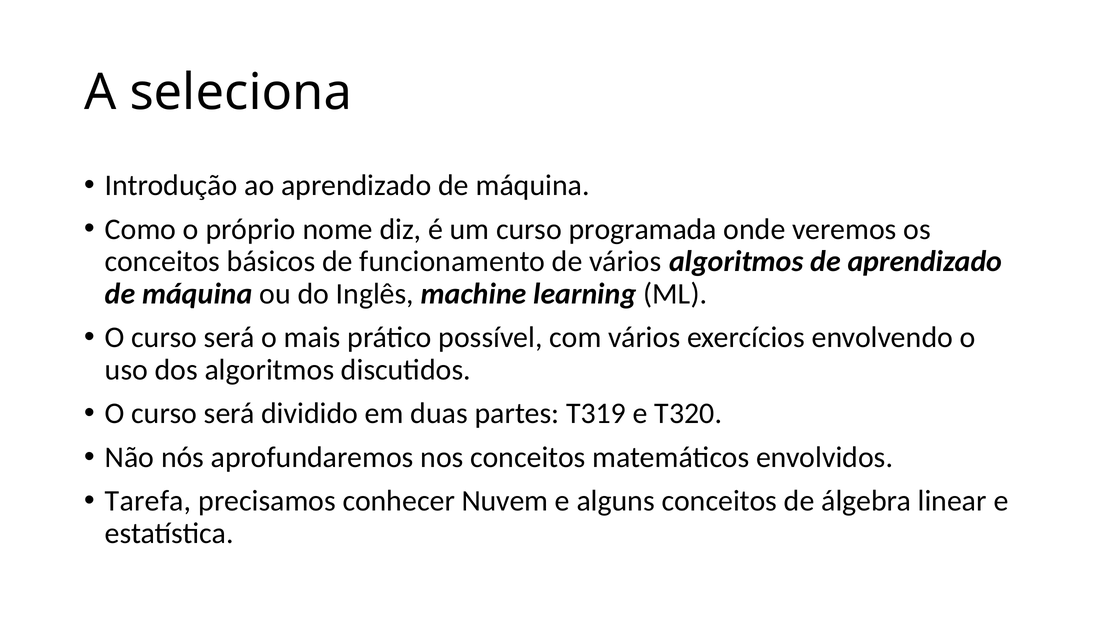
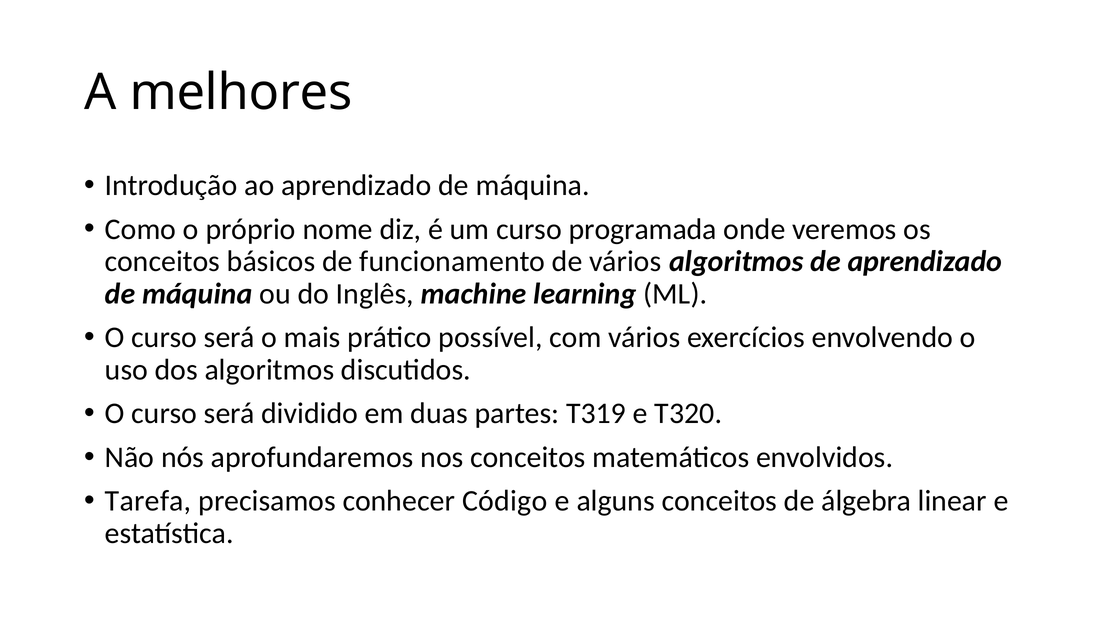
seleciona: seleciona -> melhores (241, 93)
Nuvem: Nuvem -> Código (505, 501)
